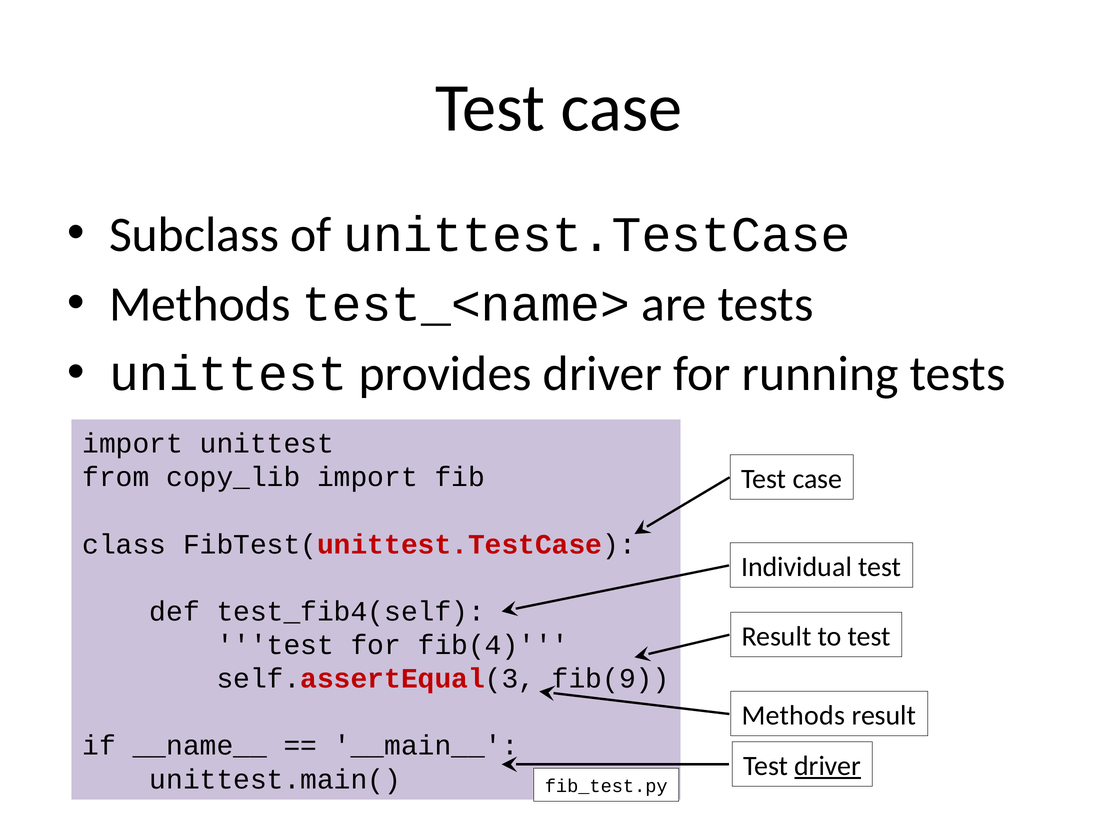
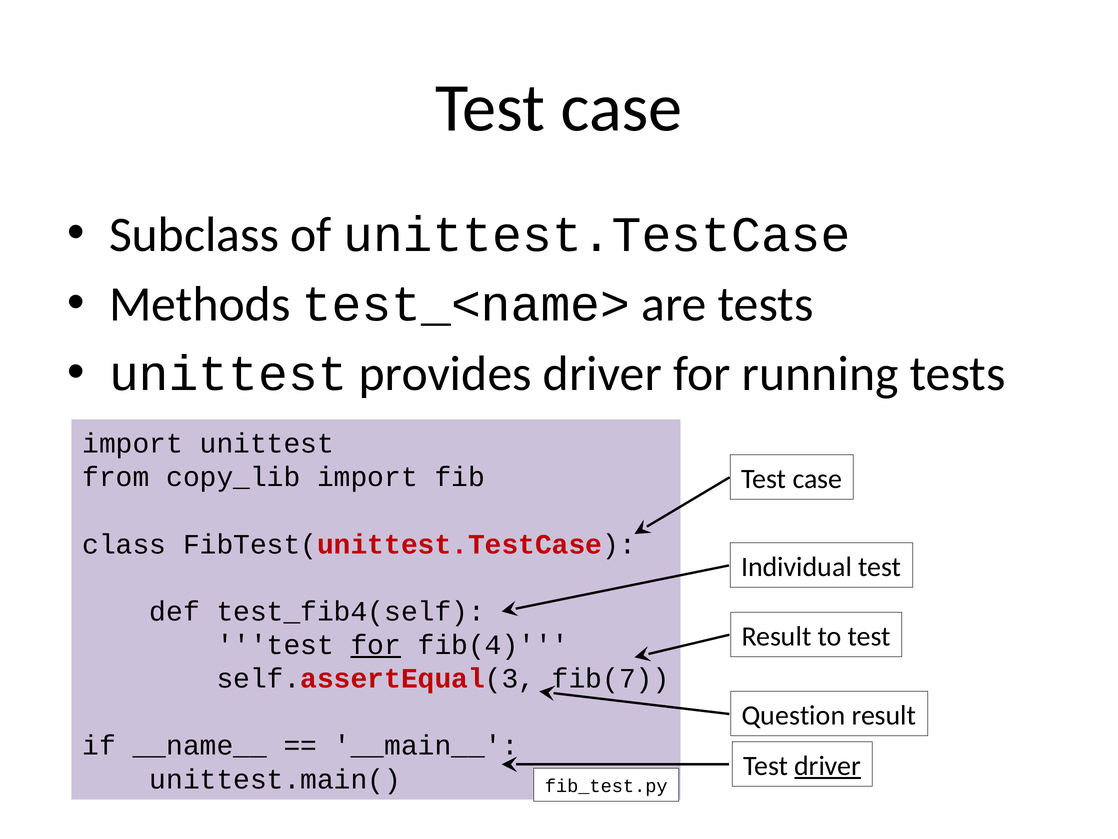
for underline: none -> present (376, 645)
fib(9: fib(9 -> fib(7 (611, 678)
Methods: Methods -> Question (794, 715)
